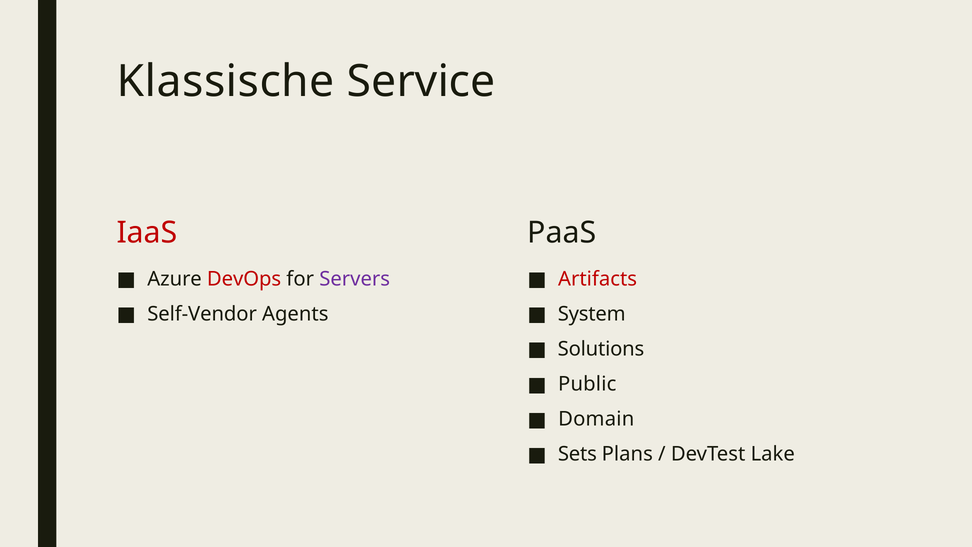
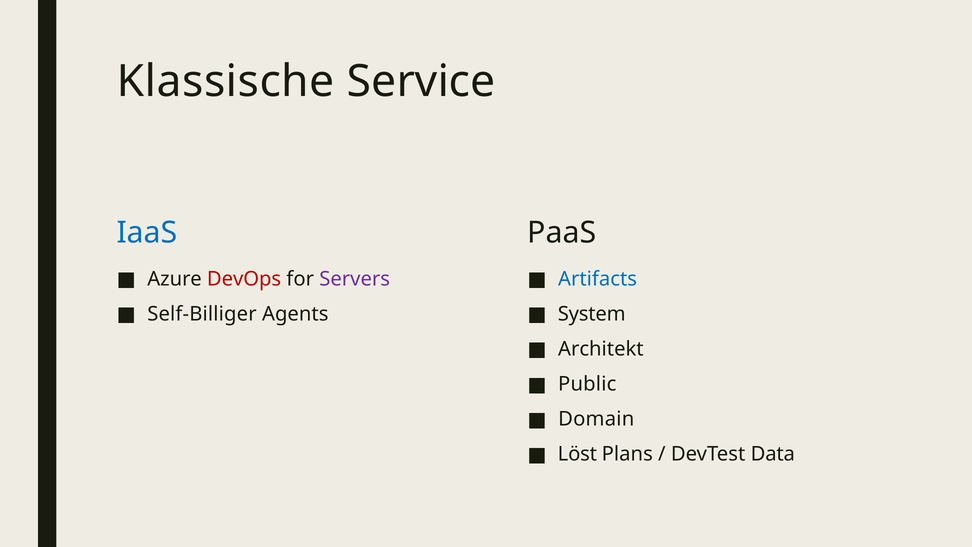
IaaS colour: red -> blue (147, 232)
Artifacts colour: red -> blue (598, 279)
Self-Vendor: Self-Vendor -> Self-Billiger (202, 314)
Solutions: Solutions -> Architekt (601, 349)
Sets: Sets -> Löst (577, 454)
Lake: Lake -> Data (773, 454)
